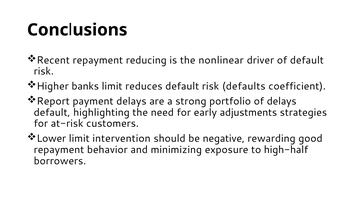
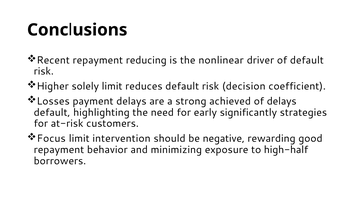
banks: banks -> solely (85, 86)
defaults: defaults -> decision (244, 86)
Report: Report -> Losses (53, 101)
portfolio: portfolio -> achieved (230, 101)
adjustments: adjustments -> significantly (248, 112)
Lower: Lower -> Focus (51, 138)
